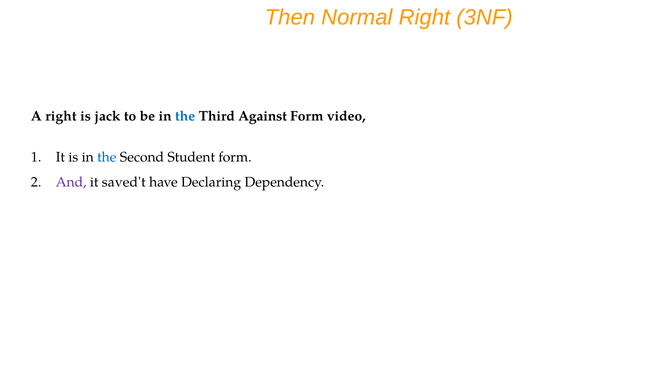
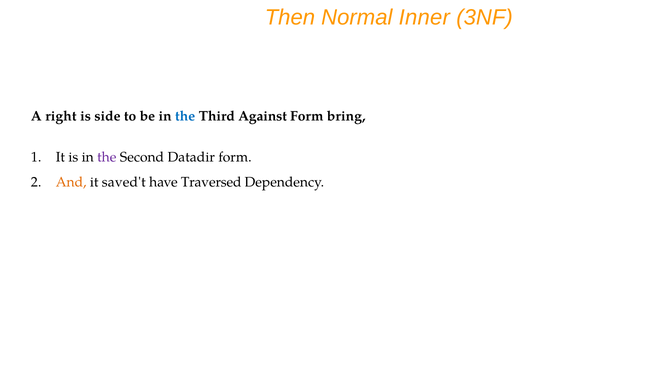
Normal Right: Right -> Inner (424, 17)
jack: jack -> side (107, 116)
video: video -> bring (346, 116)
the colour: blue -> purple (107, 157)
Student: Student -> Datadir (191, 157)
And colour: purple -> orange (71, 182)
Declaring: Declaring -> Traversed (211, 182)
